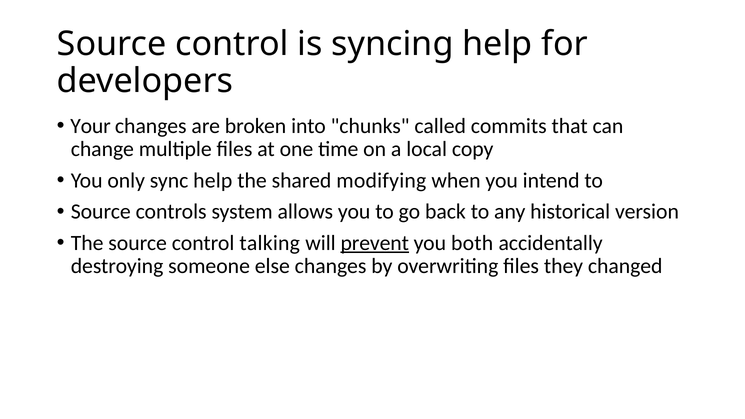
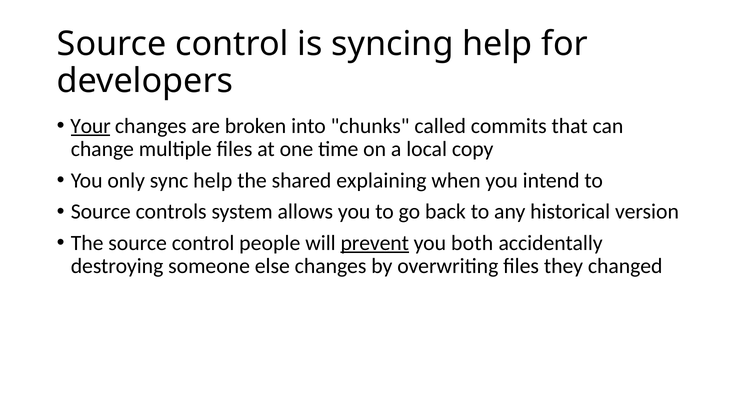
Your underline: none -> present (91, 126)
modifying: modifying -> explaining (381, 181)
talking: talking -> people (270, 243)
